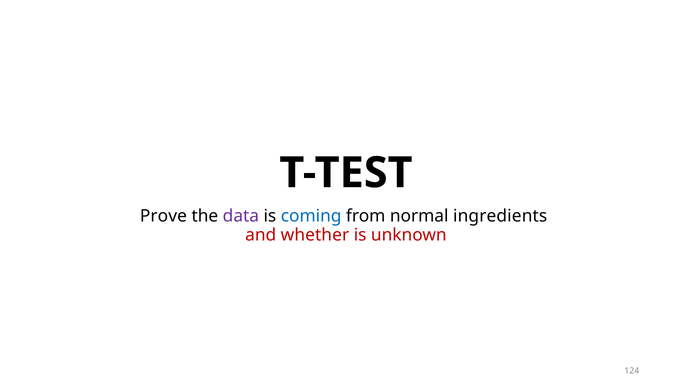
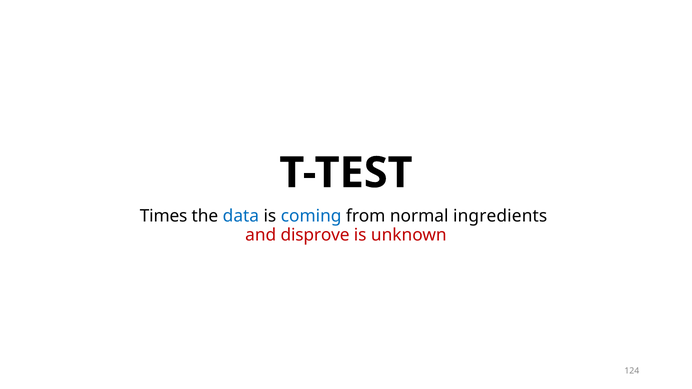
Prove: Prove -> Times (164, 216)
data colour: purple -> blue (241, 216)
whether: whether -> disprove (315, 235)
